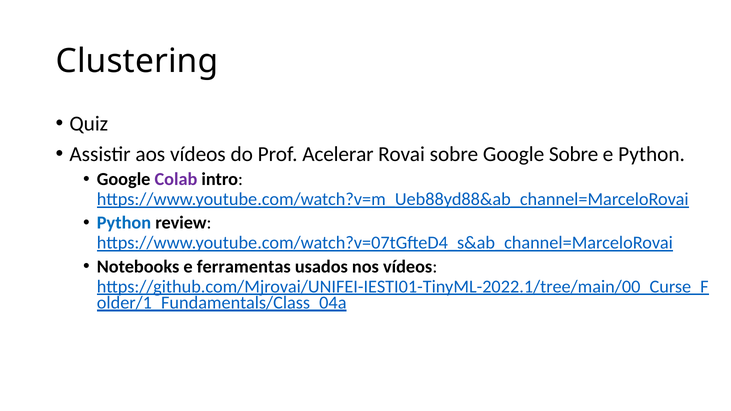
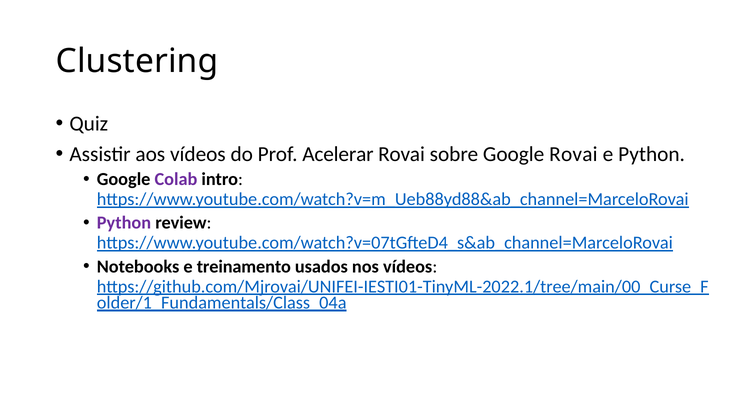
Google Sobre: Sobre -> Rovai (573, 154)
Python colour: blue -> purple (124, 223)
ferramentas: ferramentas -> treinamento (244, 267)
